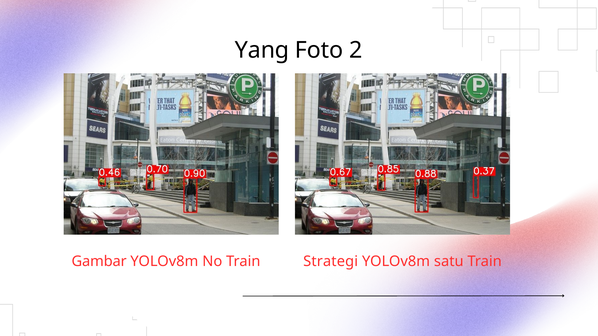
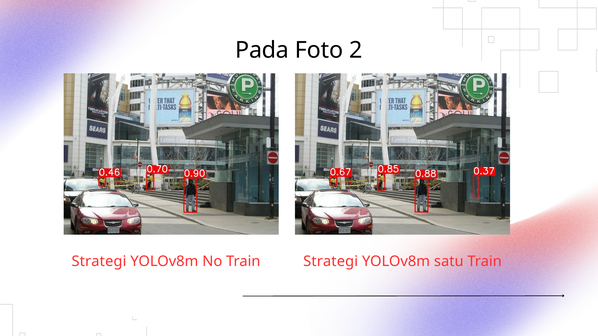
Yang: Yang -> Pada (262, 50)
Gambar: Gambar -> Strategi (99, 262)
